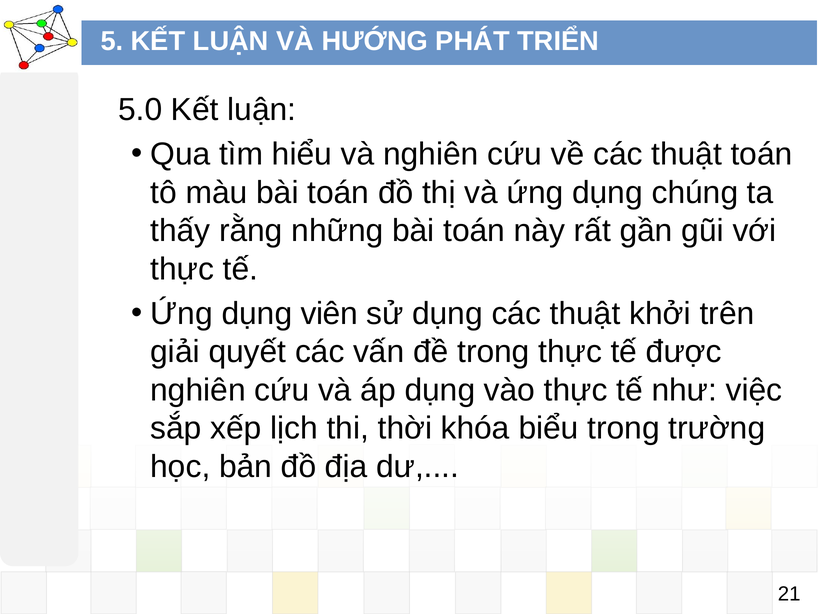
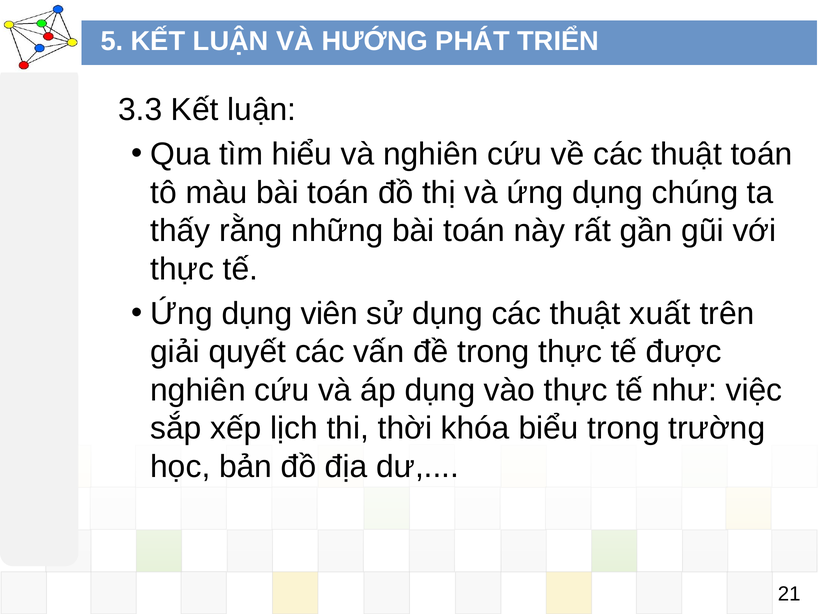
5.0: 5.0 -> 3.3 (140, 110)
khởi: khởi -> xuất (660, 313)
